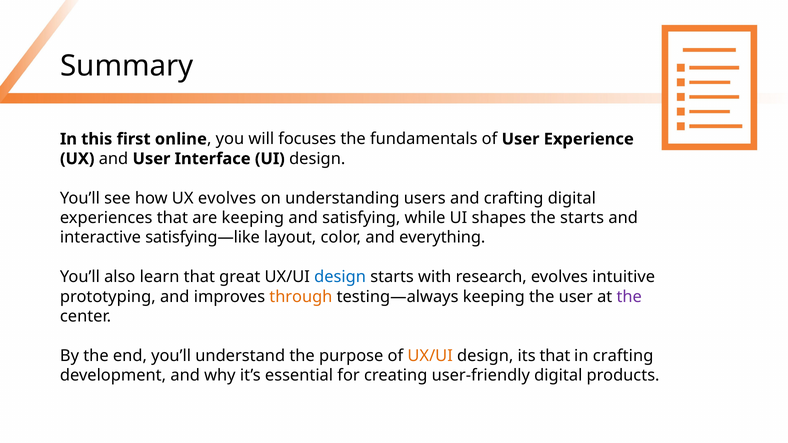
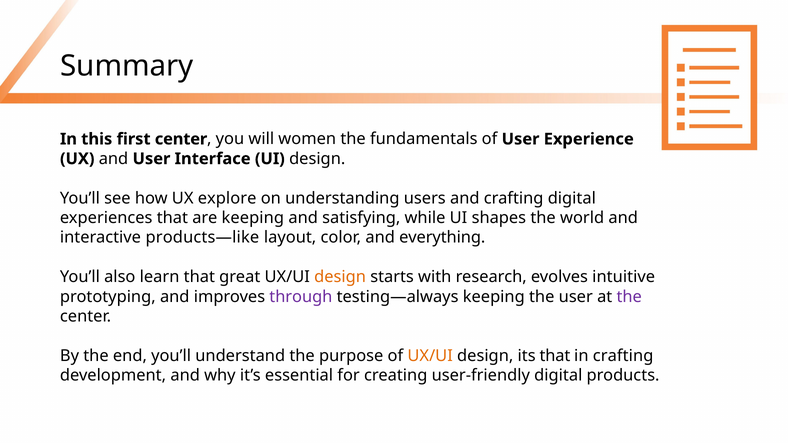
first online: online -> center (181, 139)
focuses: focuses -> women (307, 139)
UX evolves: evolves -> explore (227, 198)
the starts: starts -> world (582, 218)
satisfying—like: satisfying—like -> products—like (202, 238)
design colour: blue -> orange (340, 277)
through colour: orange -> purple (301, 297)
